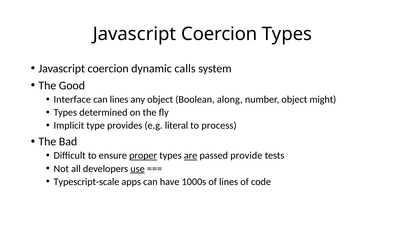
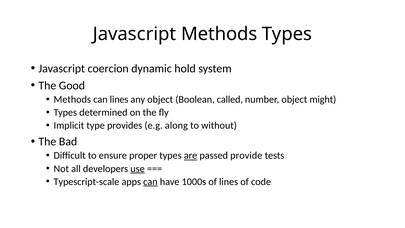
Coercion: Coercion -> Methods (219, 34)
calls: calls -> hold (185, 68)
Interface: Interface -> Methods (72, 99)
along: along -> called (230, 99)
literal: literal -> along (176, 125)
process: process -> without (219, 125)
proper underline: present -> none (143, 156)
can underline: none -> present (150, 182)
